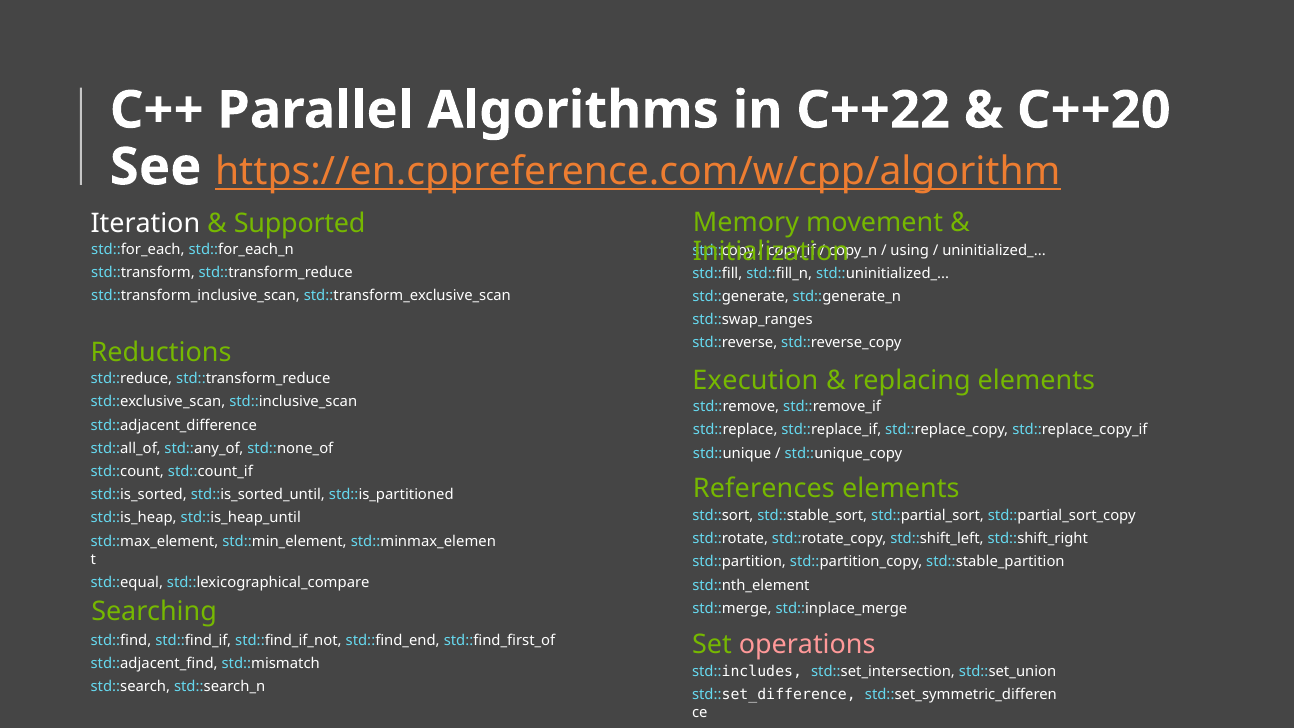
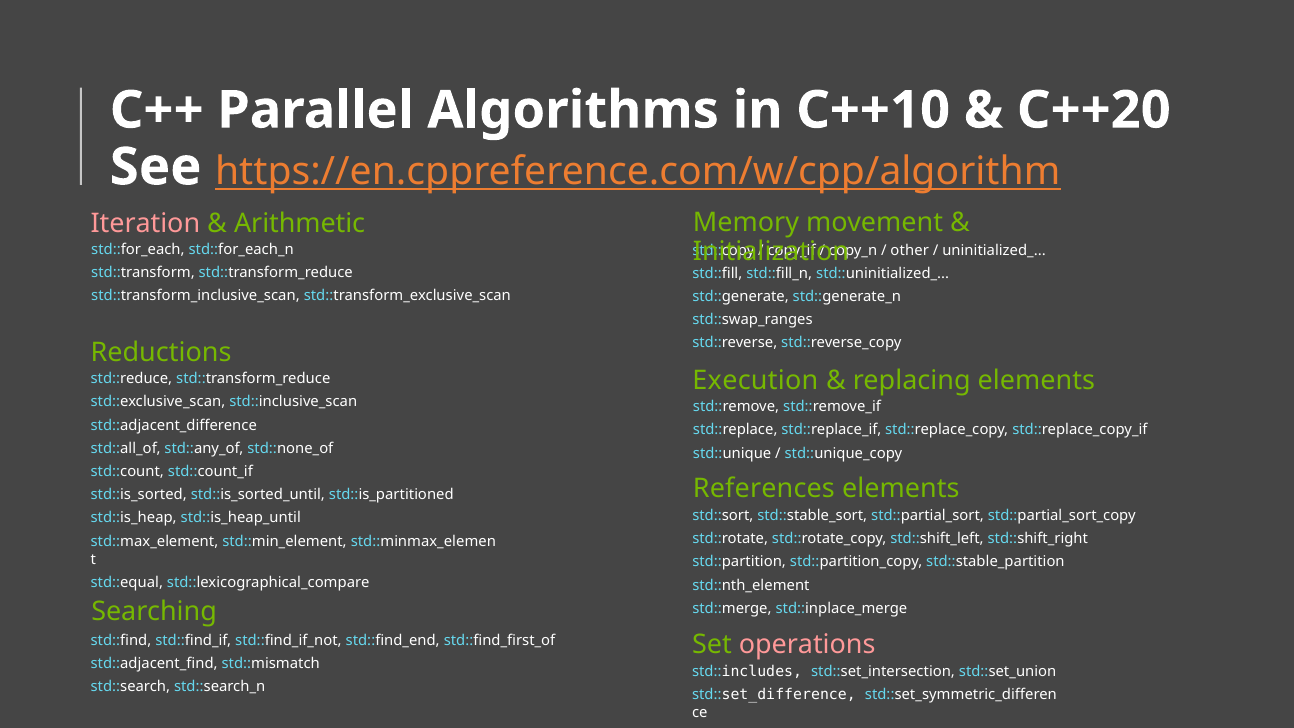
C++22: C++22 -> C++10 (873, 110)
Iteration colour: white -> pink (145, 224)
Supported: Supported -> Arithmetic (300, 224)
using: using -> other (910, 250)
